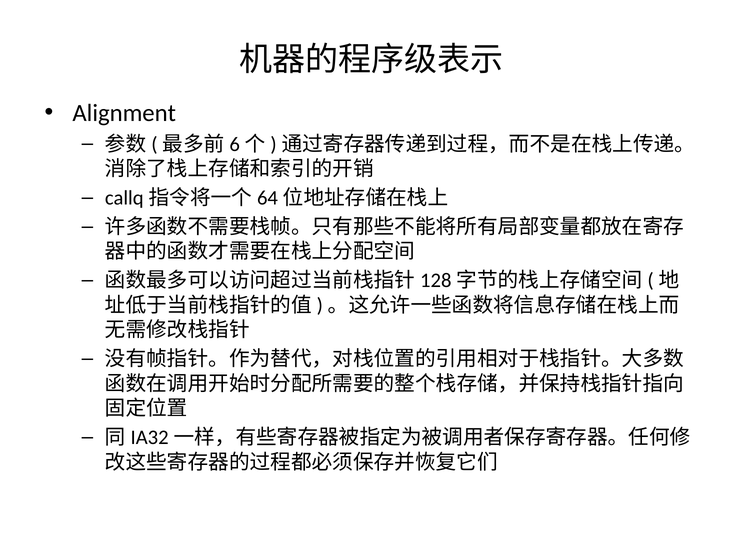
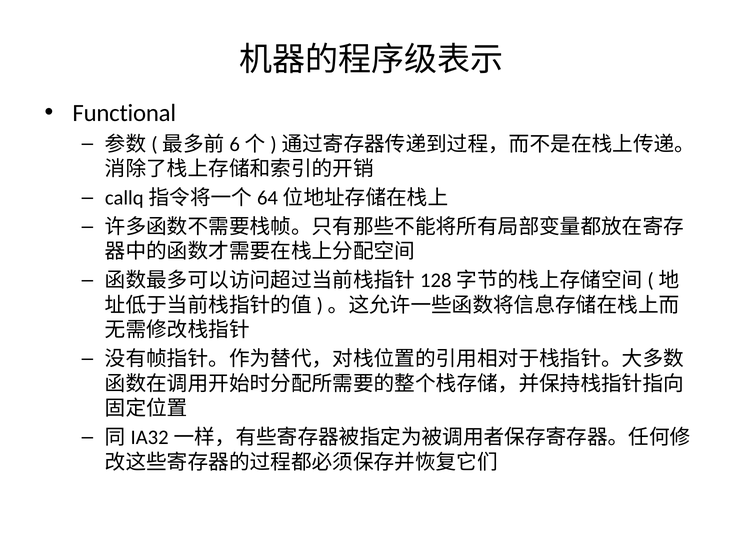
Alignment: Alignment -> Functional (124, 113)
